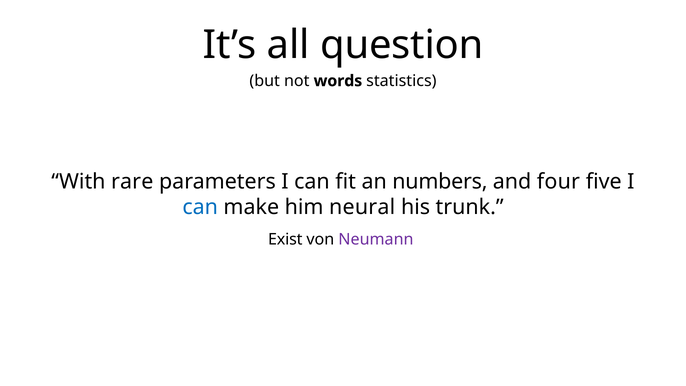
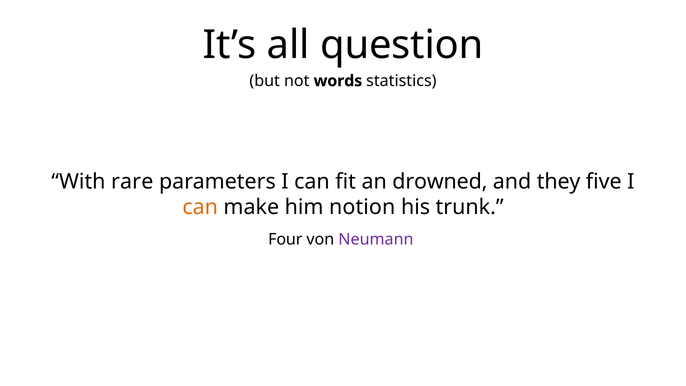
numbers: numbers -> drowned (440, 182)
four: four -> they (559, 182)
can colour: blue -> orange (200, 207)
neural: neural -> notion (362, 207)
Exist: Exist -> Four (285, 239)
